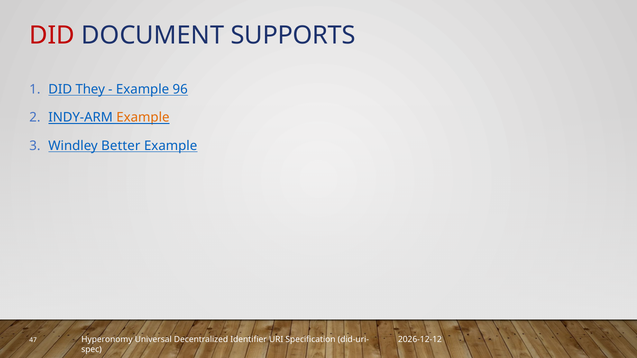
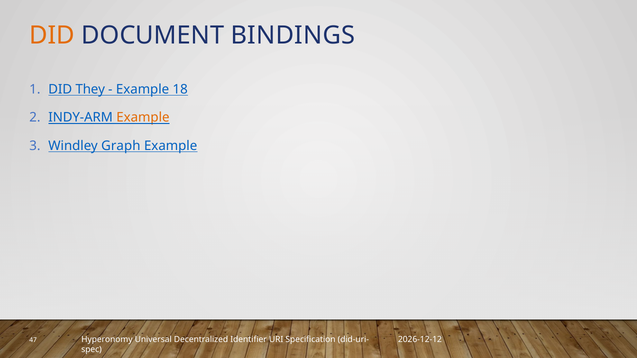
DID colour: red -> orange (52, 35)
SUPPORTS: SUPPORTS -> BINDINGS (293, 35)
96: 96 -> 18 (180, 89)
Better: Better -> Graph (121, 146)
